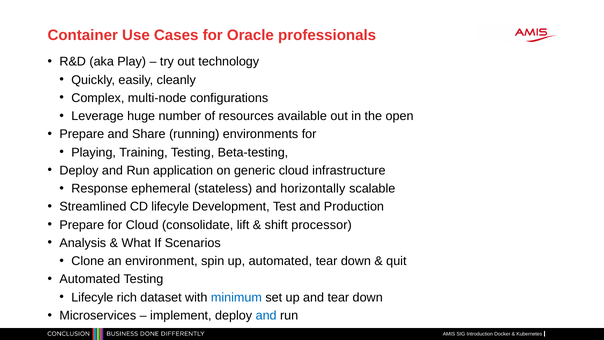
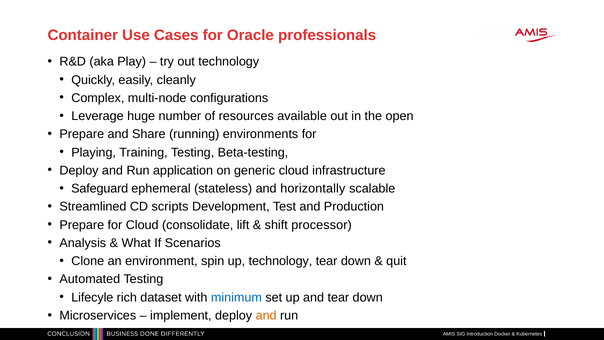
Response: Response -> Safeguard (100, 189)
CD lifecyle: lifecyle -> scripts (170, 207)
up automated: automated -> technology (280, 261)
and colour: blue -> orange (266, 315)
